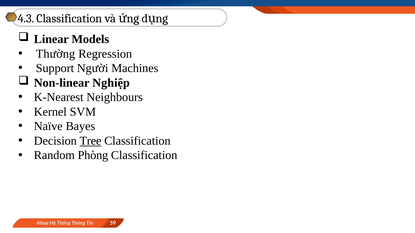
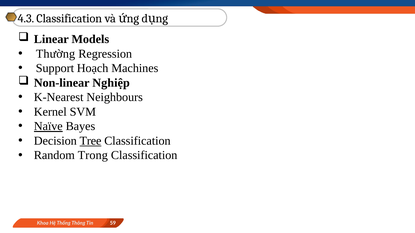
Người: Người -> Hoạch (93, 68)
Naïve underline: none -> present (48, 127)
Phòng: Phòng -> Trong (93, 156)
